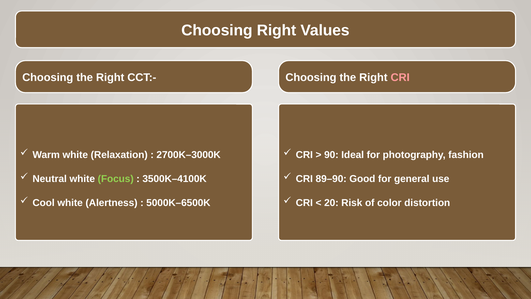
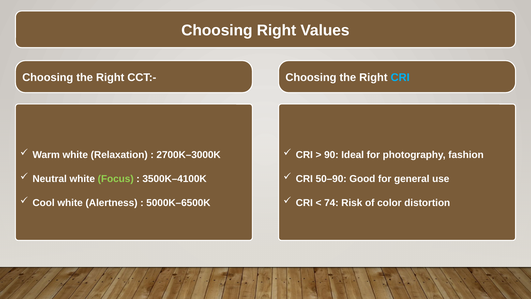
CRI colour: pink -> light blue (400, 77)
89–90: 89–90 -> 50–90 (331, 179)
20: 20 -> 74 (331, 203)
